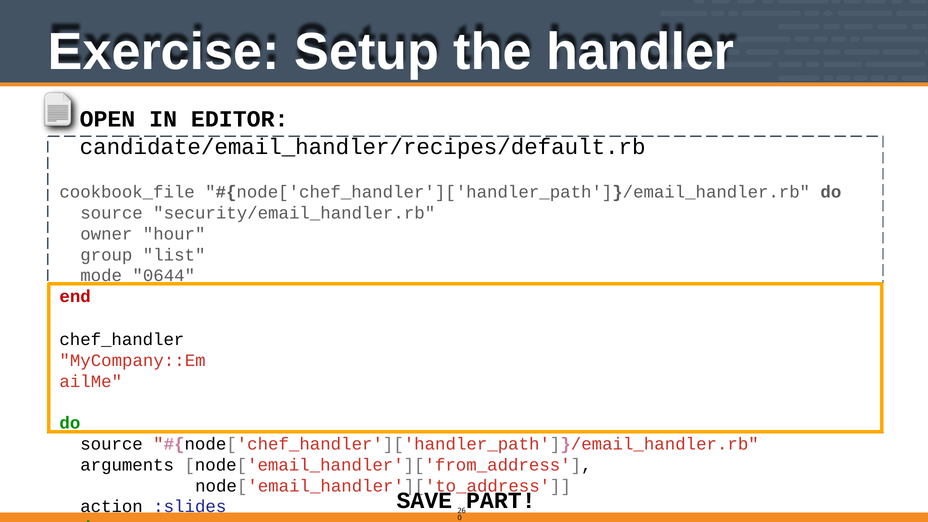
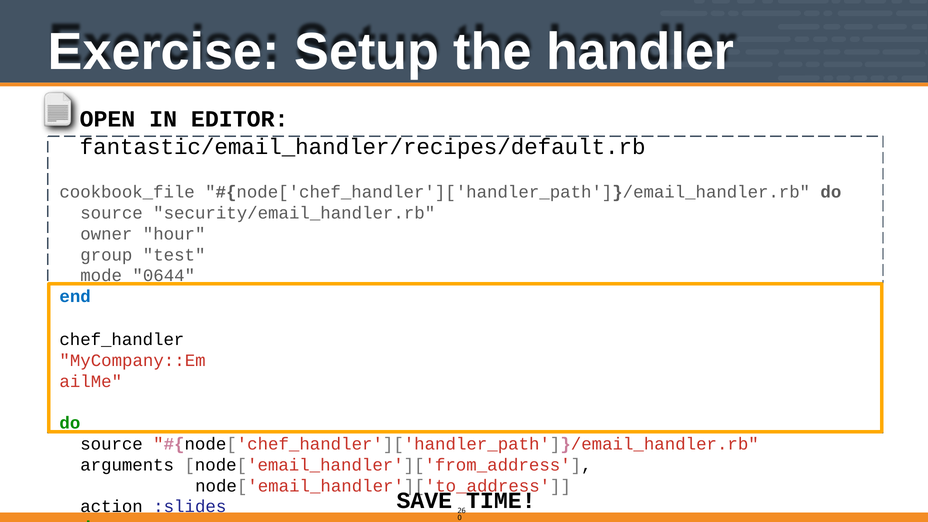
candidate/email_handler/recipes/default.rb: candidate/email_handler/recipes/default.rb -> fantastic/email_handler/recipes/default.rb (363, 147)
list: list -> test (174, 255)
end colour: red -> blue (75, 297)
PART: PART -> TIME (501, 501)
